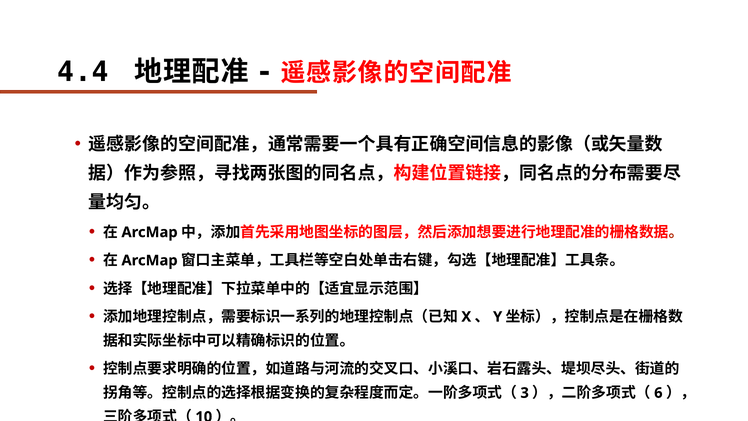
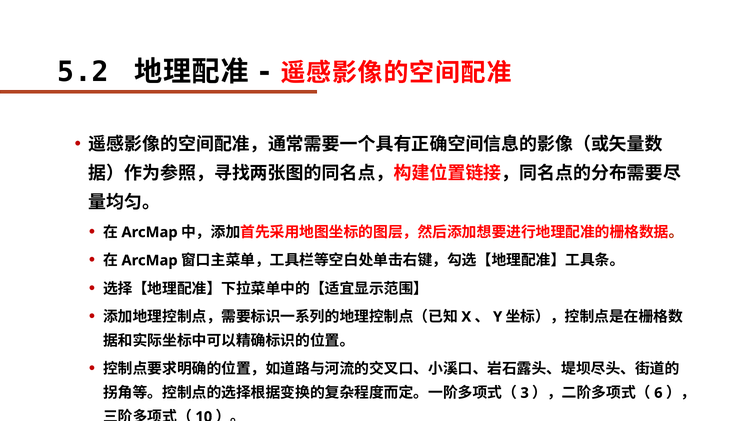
4.4: 4.4 -> 5.2 (83, 72)
